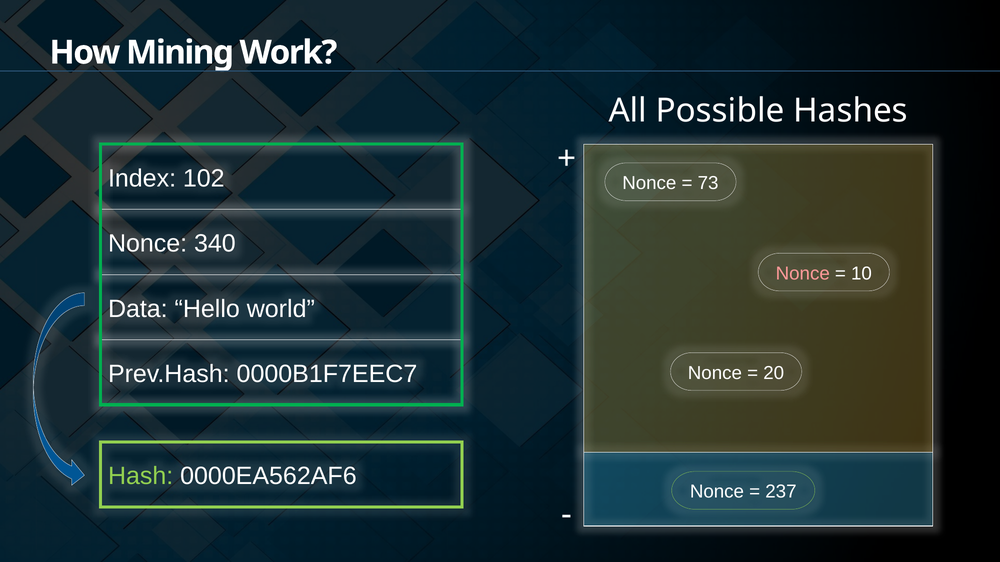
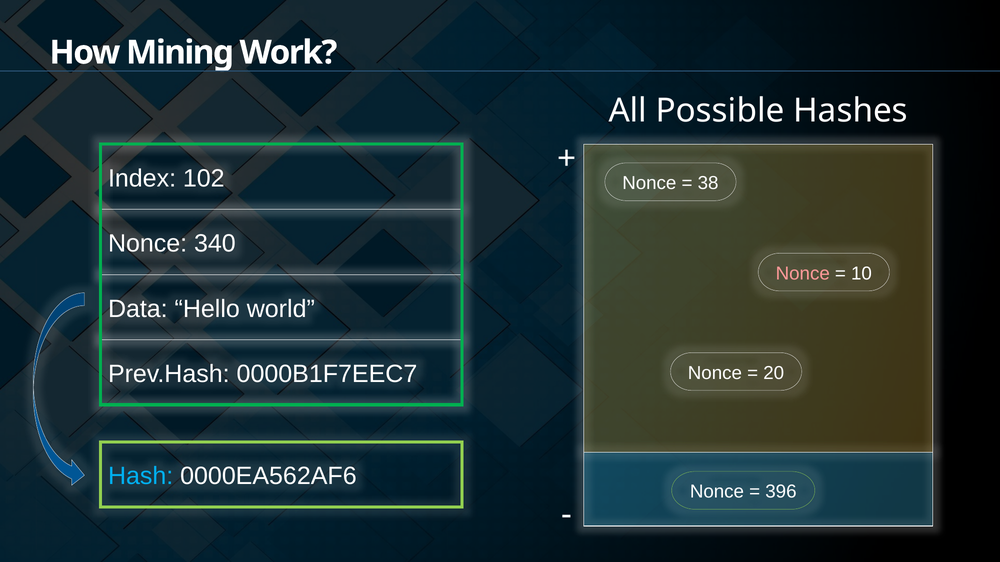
73: 73 -> 38 (708, 183)
Hash colour: light green -> light blue (141, 477)
237: 237 -> 396 (781, 492)
